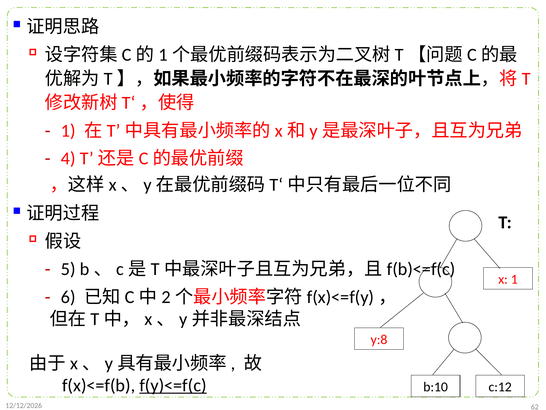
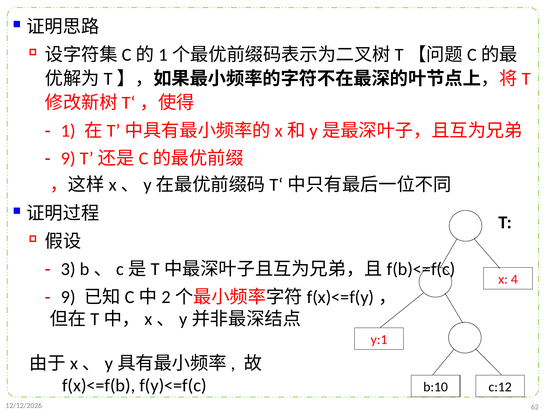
4: 4 -> 9 (68, 158)
5: 5 -> 3 (68, 269)
x 1: 1 -> 4 (514, 279)
6: 6 -> 9 (68, 297)
y:8: y:8 -> y:1 (379, 339)
f(y)<=f(c underline: present -> none (173, 385)
